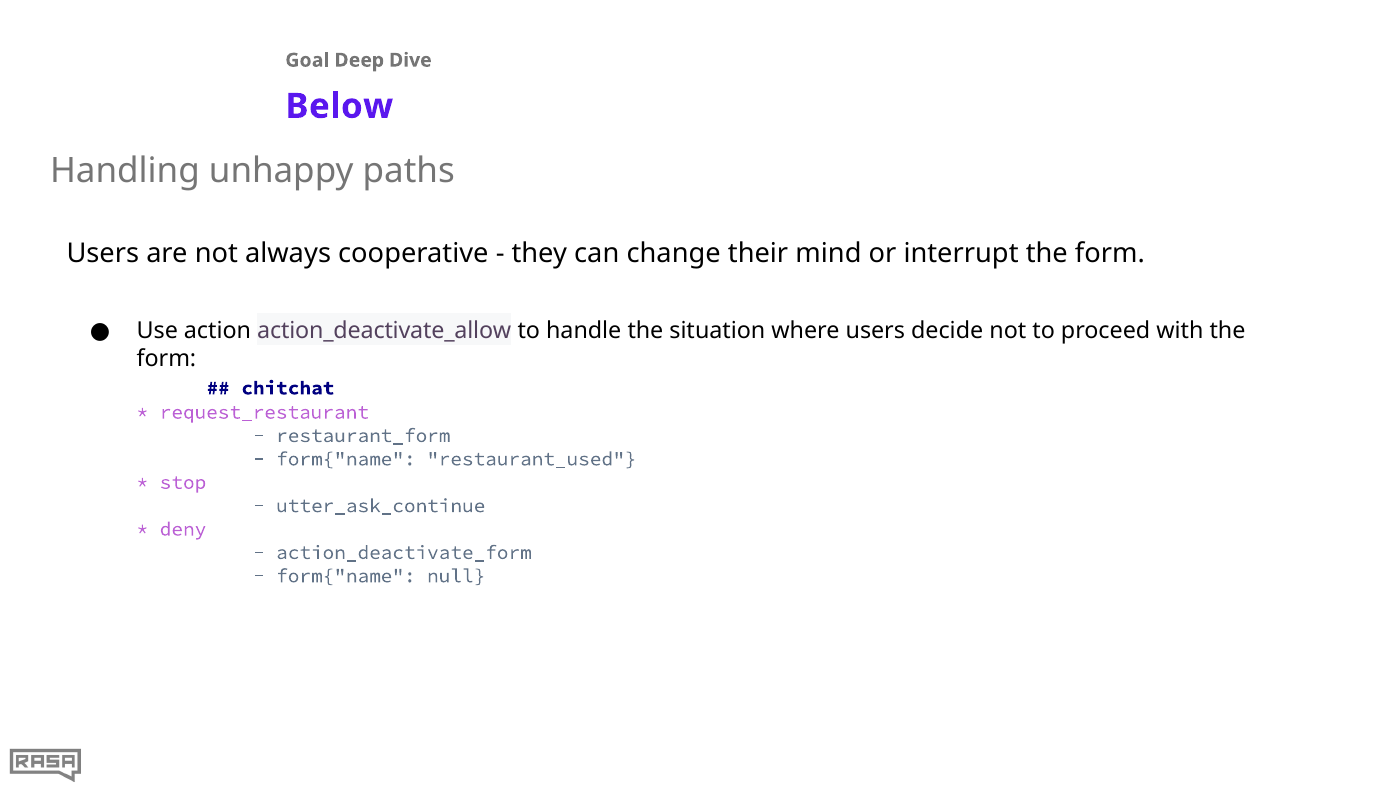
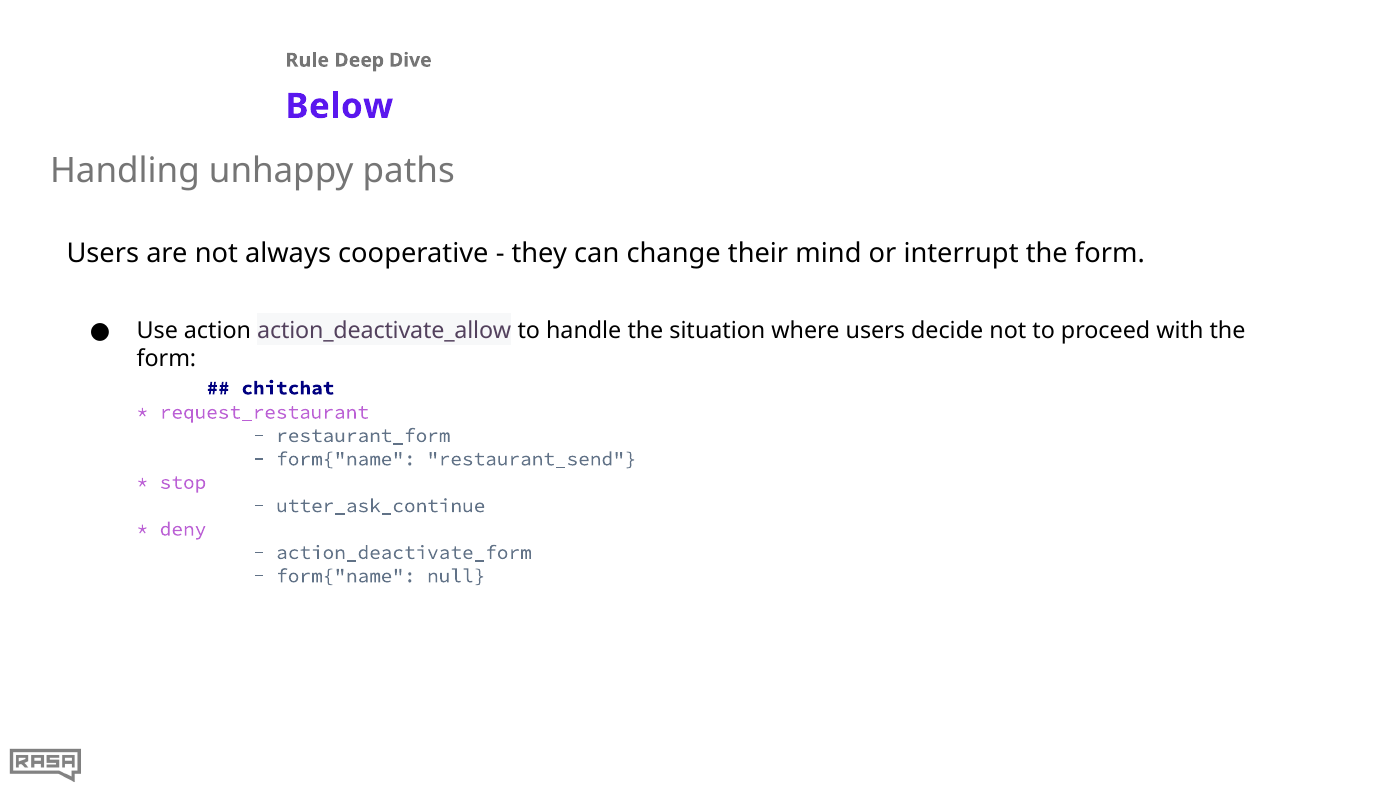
Goal: Goal -> Rule (307, 60)
restaurant_used: restaurant_used -> restaurant_send (532, 459)
